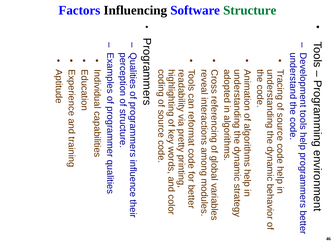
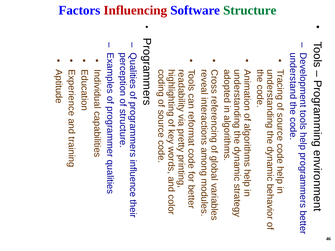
Influencing colour: black -> red (135, 10)
